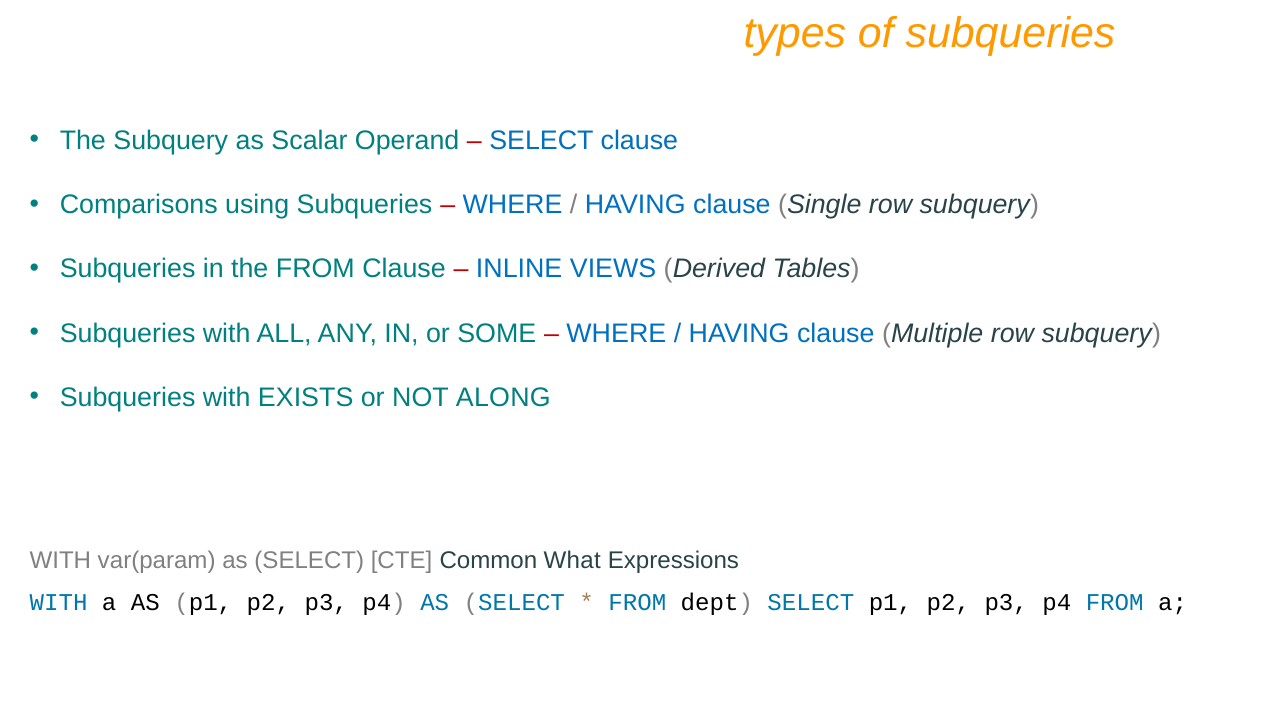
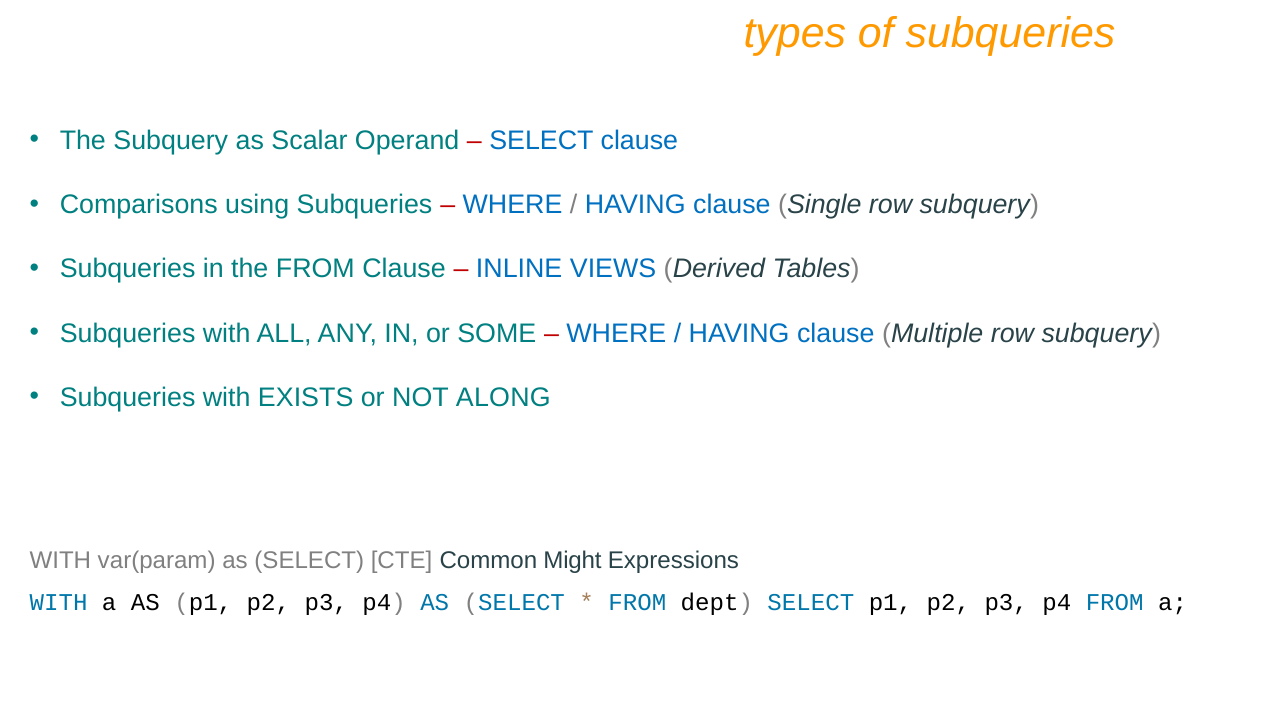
What: What -> Might (572, 561)
